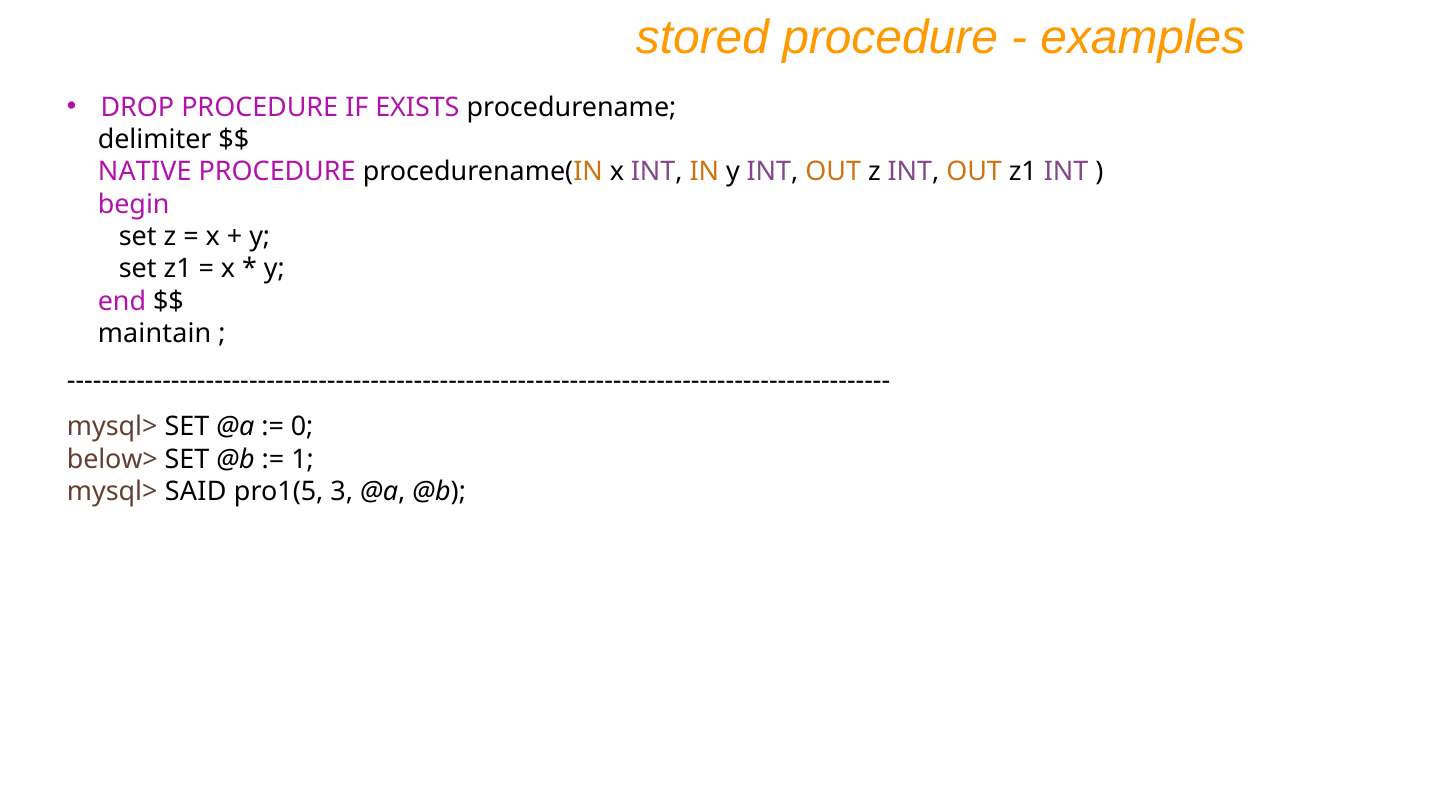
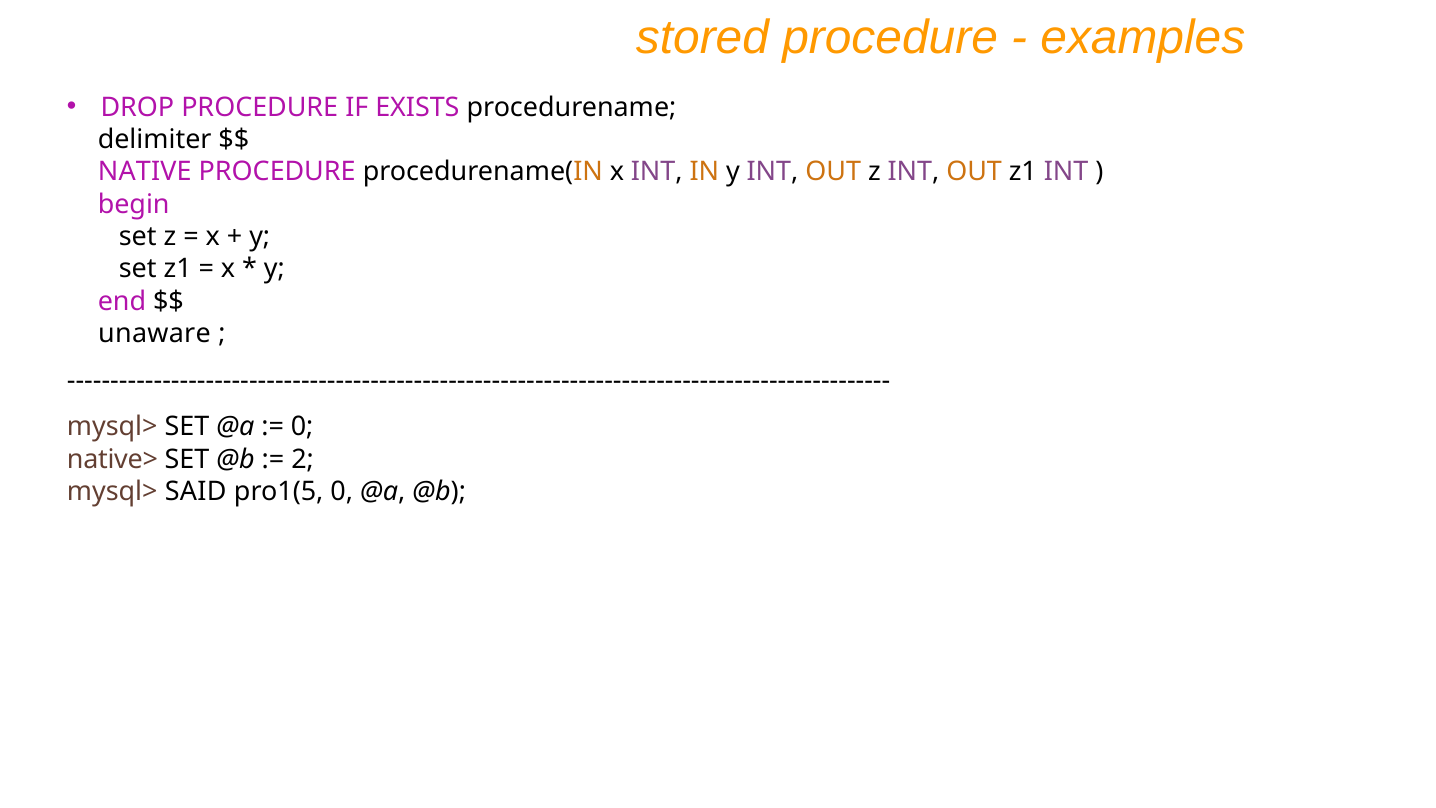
maintain: maintain -> unaware (155, 333)
below>: below> -> native> (112, 459)
1: 1 -> 2 (303, 459)
pro1(5 3: 3 -> 0 (342, 491)
